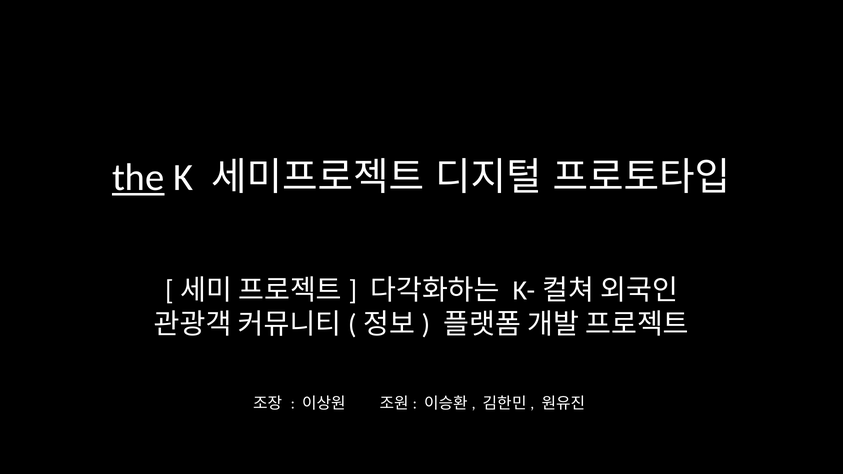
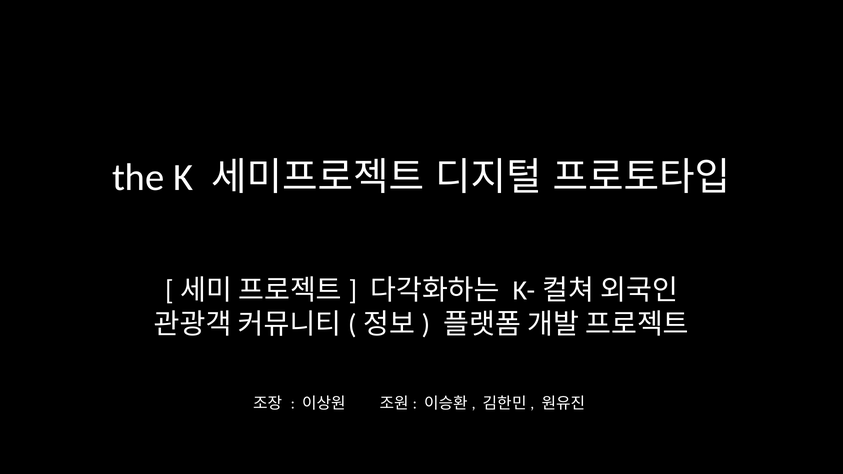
the underline: present -> none (138, 178)
